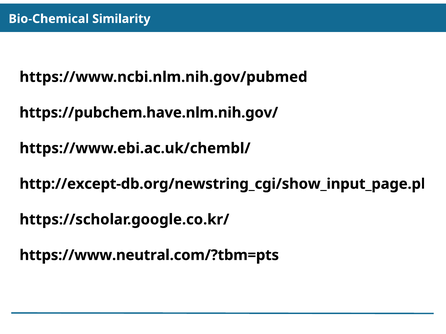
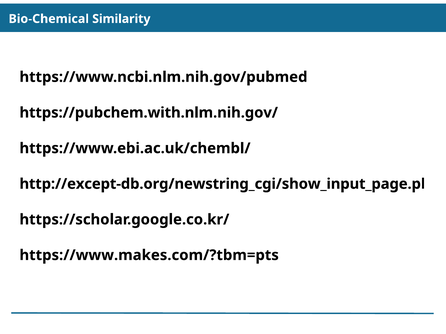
https://pubchem.have.nlm.nih.gov/: https://pubchem.have.nlm.nih.gov/ -> https://pubchem.with.nlm.nih.gov/ (149, 113)
https://www.neutral.com/?tbm=pts: https://www.neutral.com/?tbm=pts -> https://www.makes.com/?tbm=pts (149, 256)
